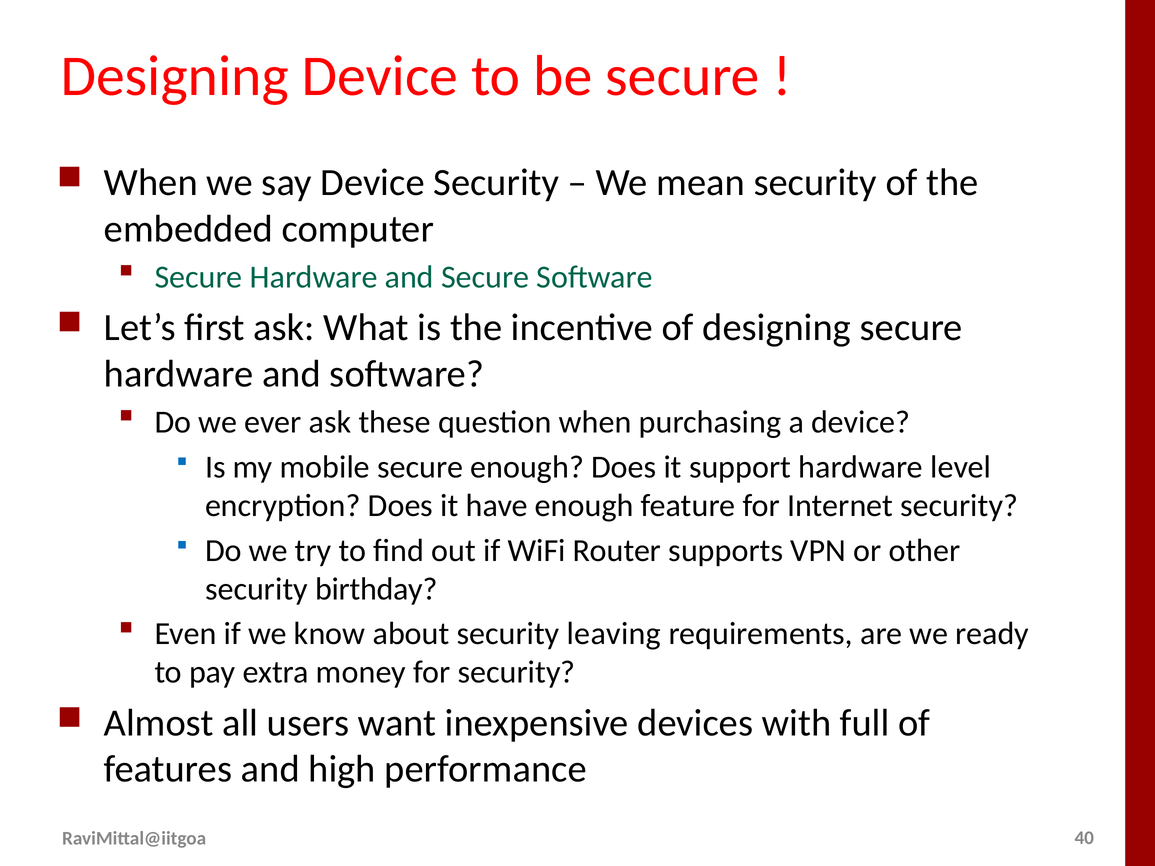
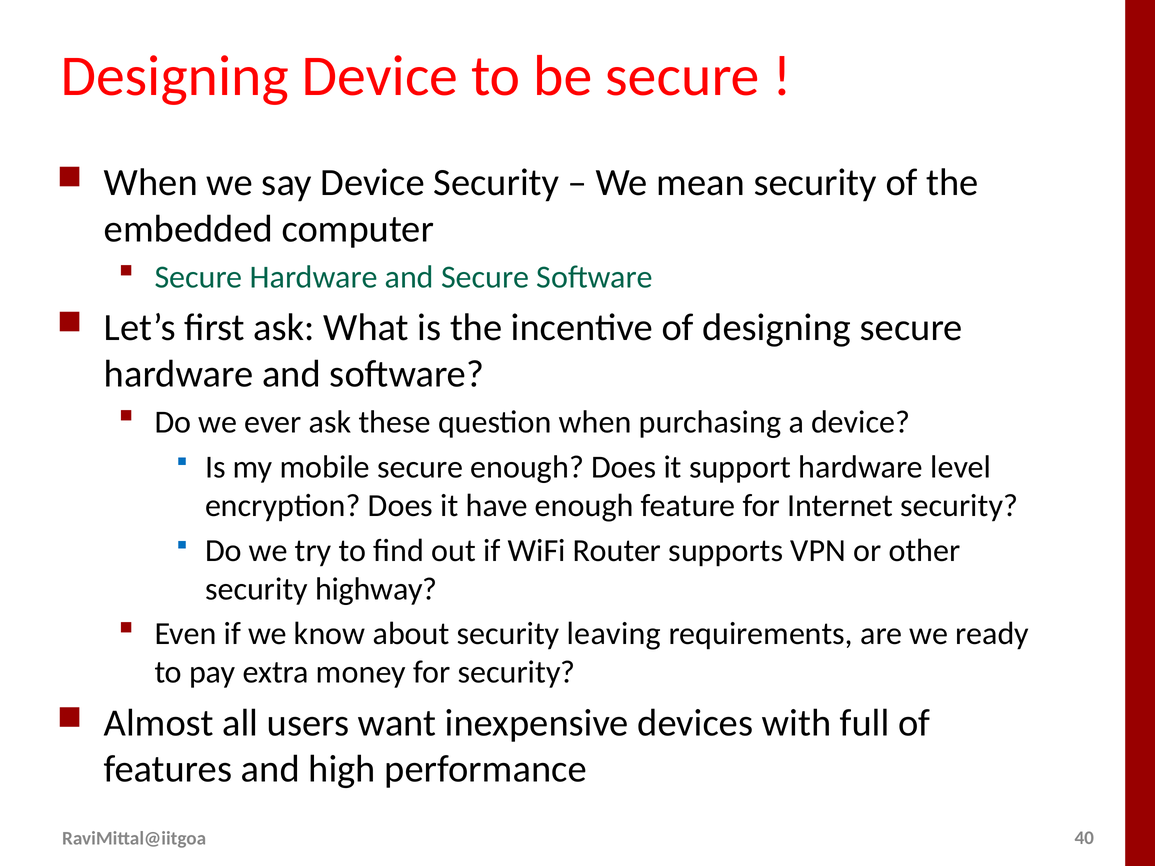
birthday: birthday -> highway (376, 589)
